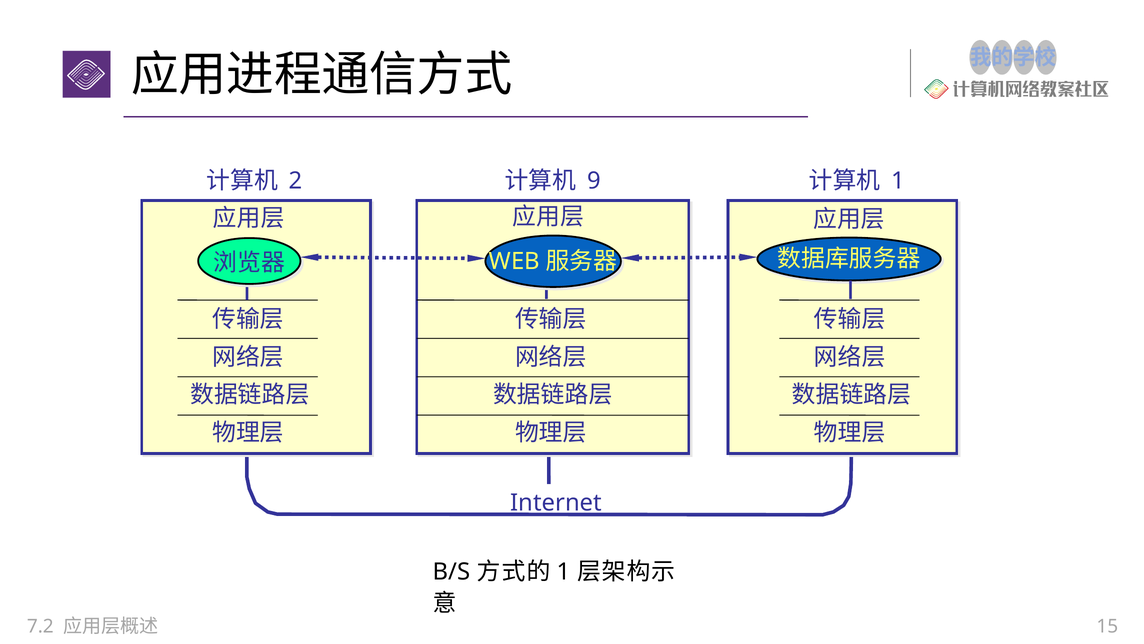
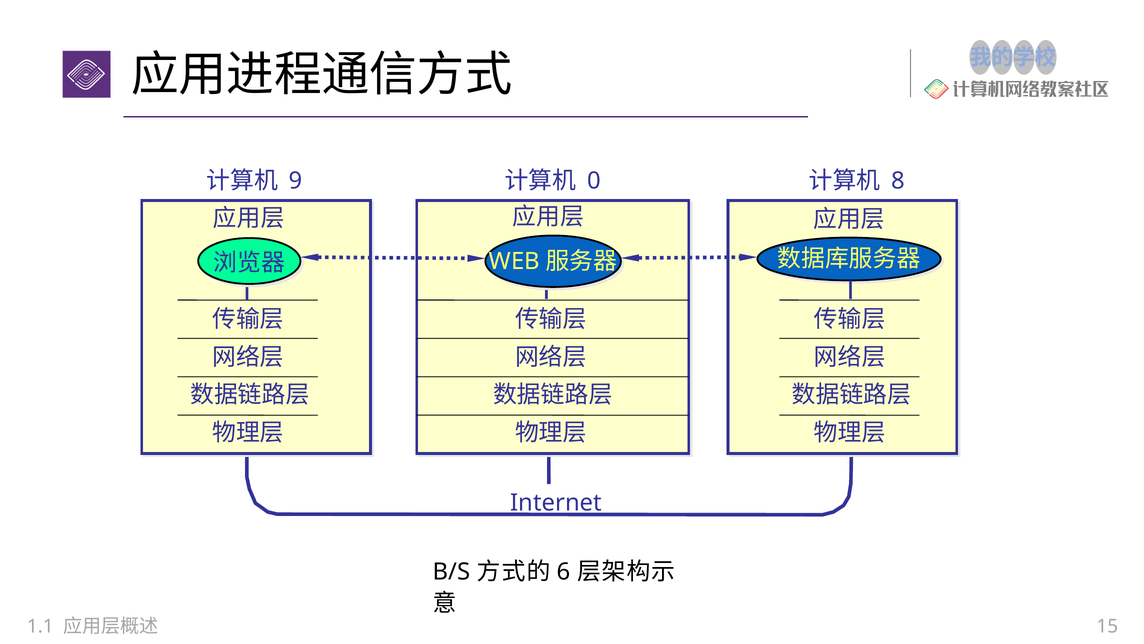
2: 2 -> 9 (296, 181)
9: 9 -> 0 (594, 181)
1: 1 -> 8 (898, 181)
1: 1 -> 6 (564, 571)
7.2: 7.2 -> 1.1 (40, 626)
